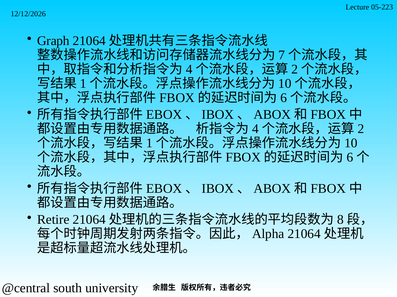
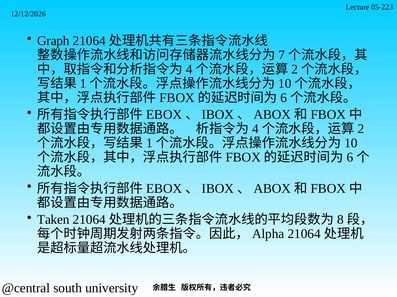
Retire: Retire -> Taken (53, 220)
